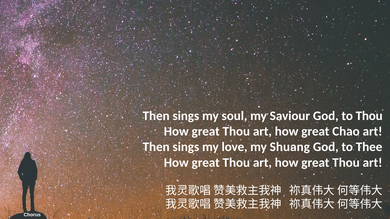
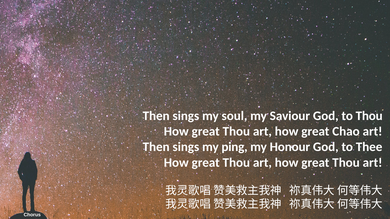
love: love -> ping (235, 147)
Shuang: Shuang -> Honour (290, 147)
